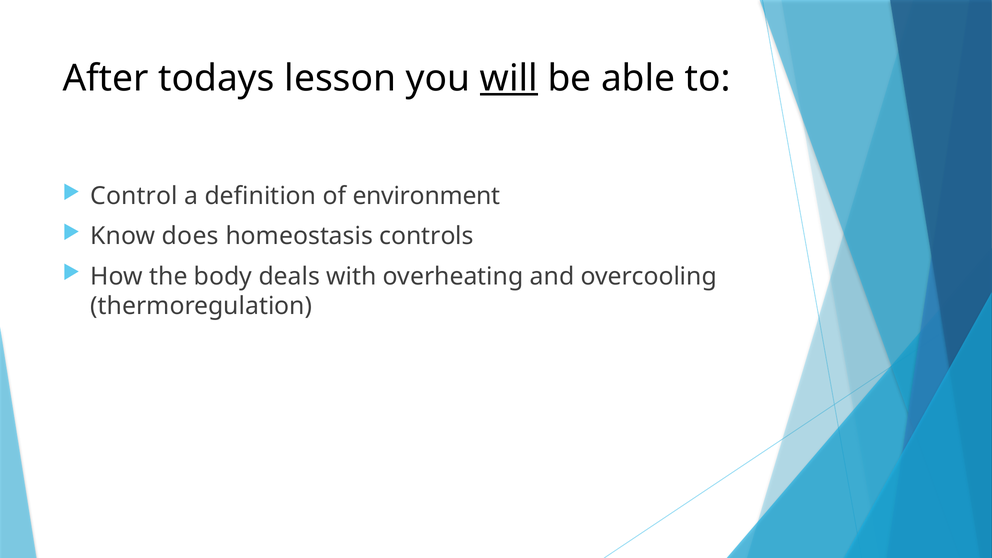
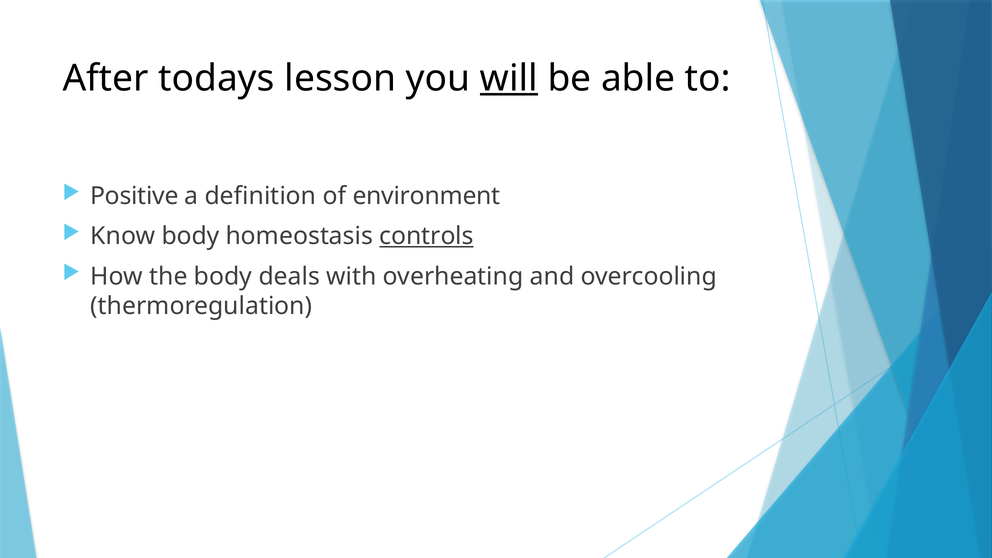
Control: Control -> Positive (134, 196)
Know does: does -> body (190, 236)
controls underline: none -> present (427, 236)
